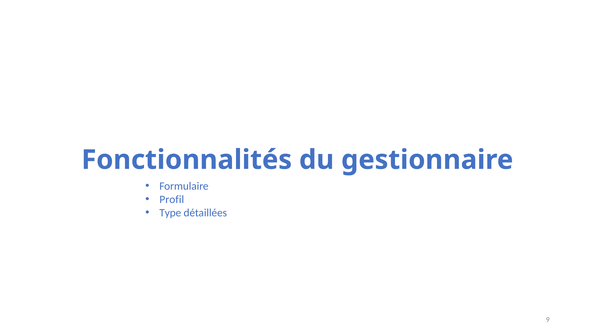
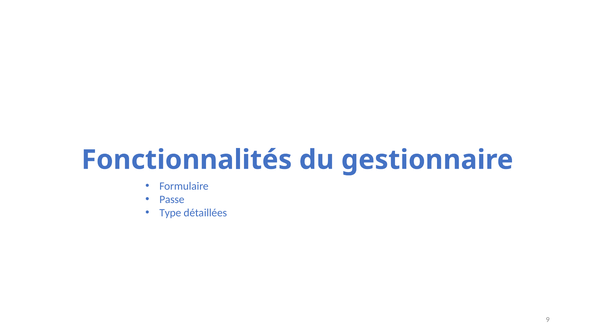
Profil: Profil -> Passe (172, 199)
